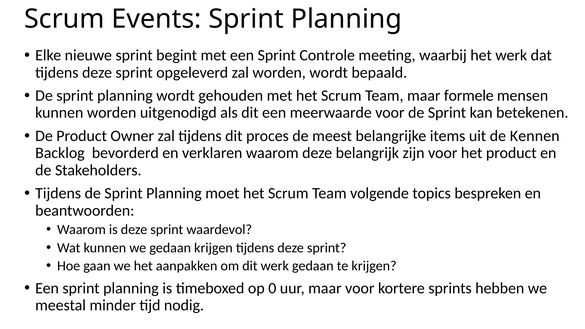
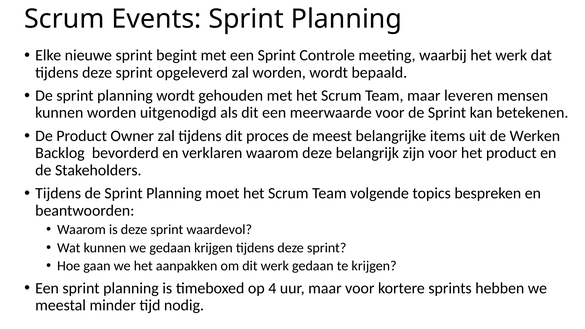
formele: formele -> leveren (469, 96)
Kennen: Kennen -> Werken (535, 136)
0: 0 -> 4 (272, 288)
